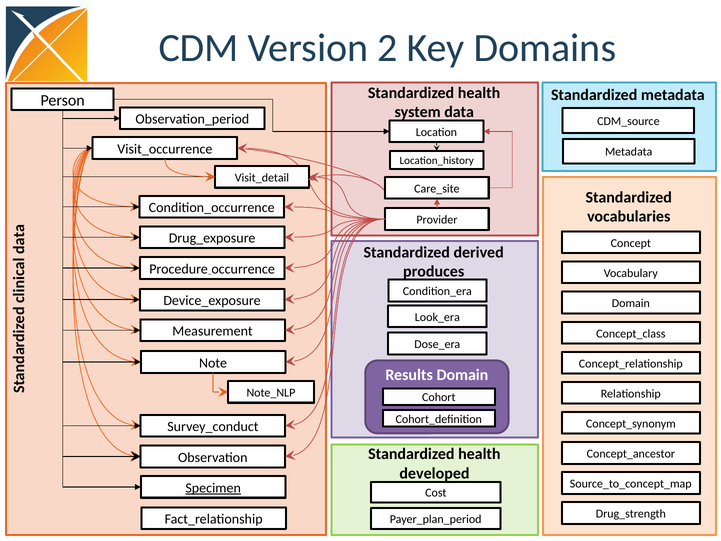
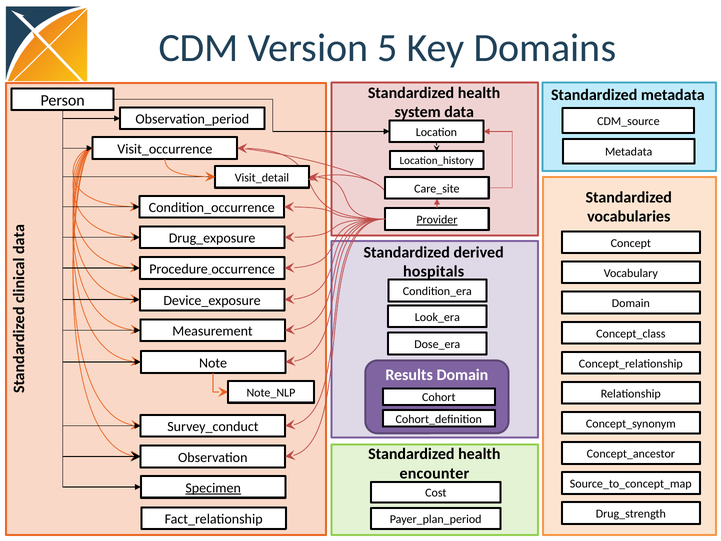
2: 2 -> 5 (388, 48)
Provider underline: none -> present (437, 220)
produces: produces -> hospitals (434, 272)
developed: developed -> encounter (434, 473)
